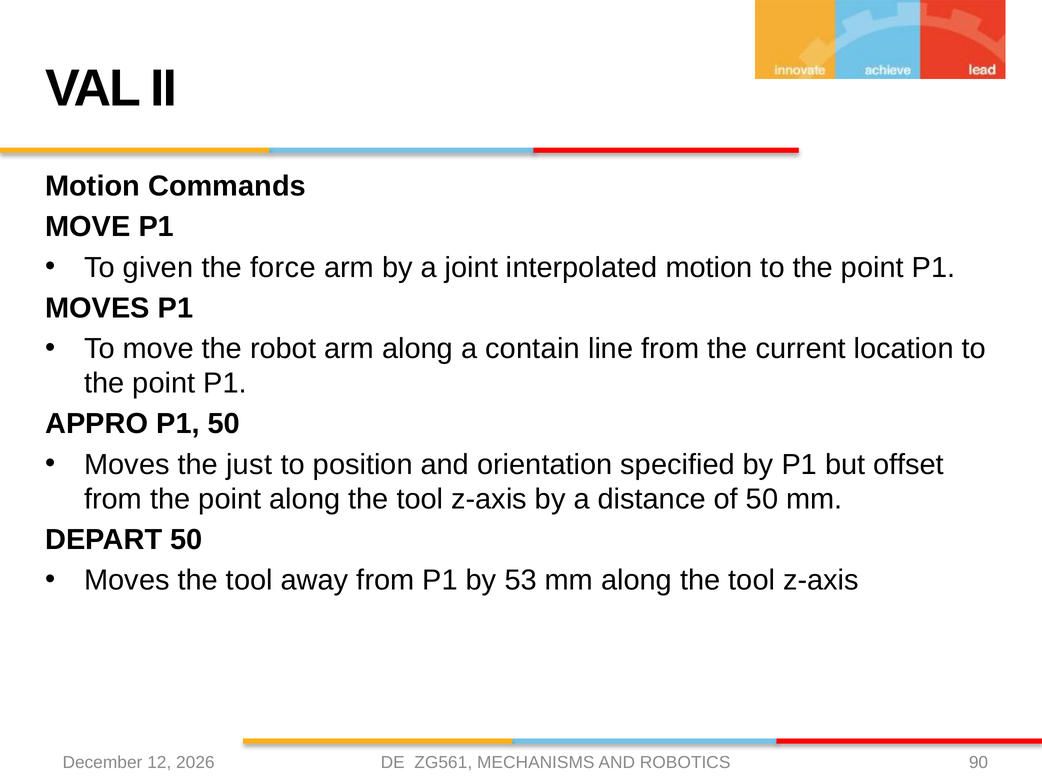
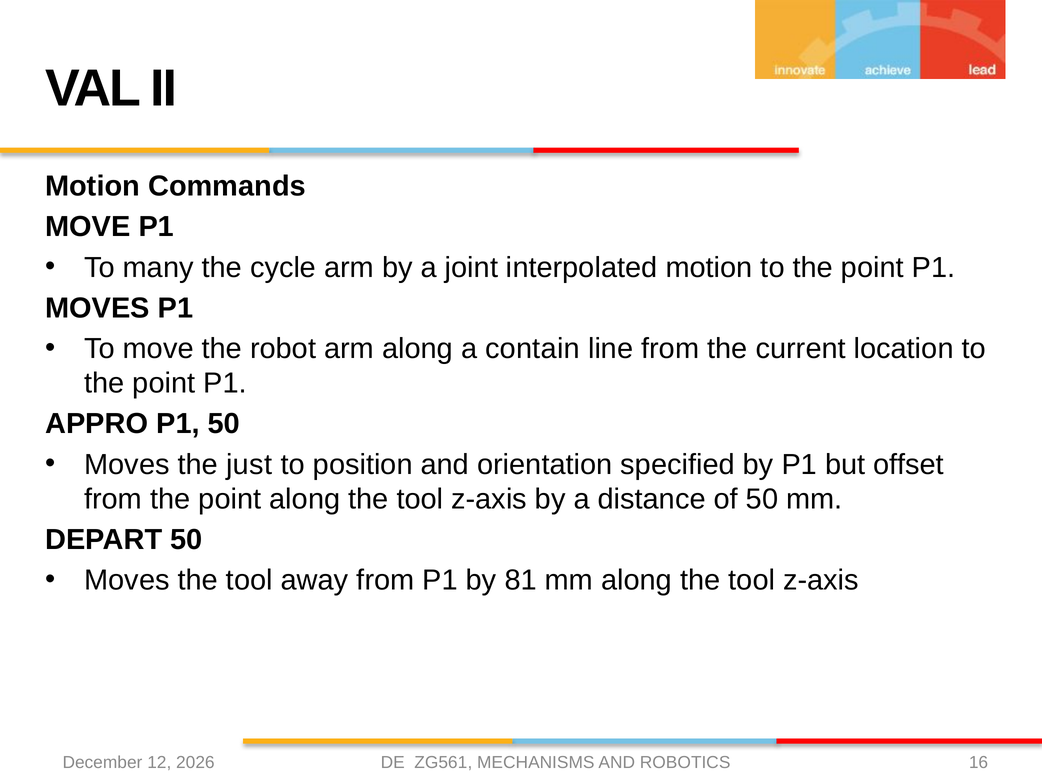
given: given -> many (158, 267)
force: force -> cycle (283, 267)
53: 53 -> 81 (521, 580)
90: 90 -> 16 (979, 762)
